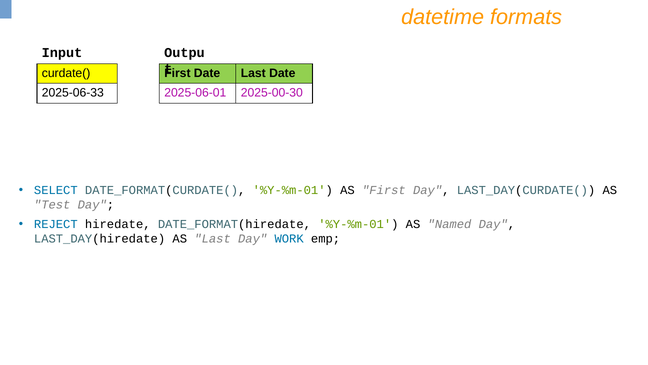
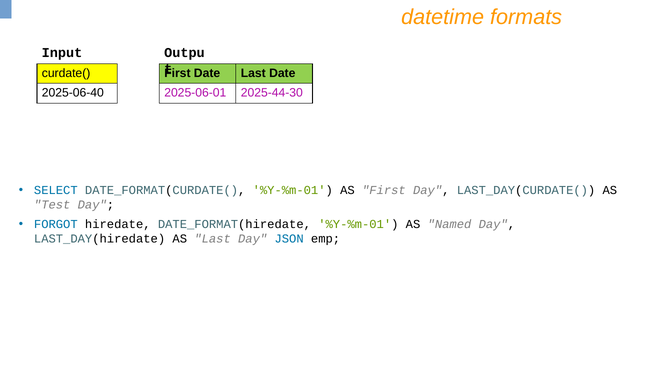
2025-06-33: 2025-06-33 -> 2025-06-40 (73, 93)
2025-00-30: 2025-00-30 -> 2025-44-30 (272, 93)
REJECT: REJECT -> FORGOT (56, 224)
WORK: WORK -> JSON (289, 239)
